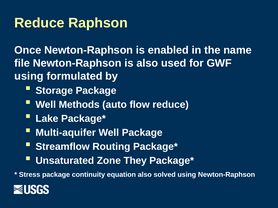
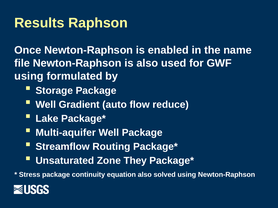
Reduce: Reduce -> Results (39, 23)
Methods: Methods -> Gradient (79, 105)
